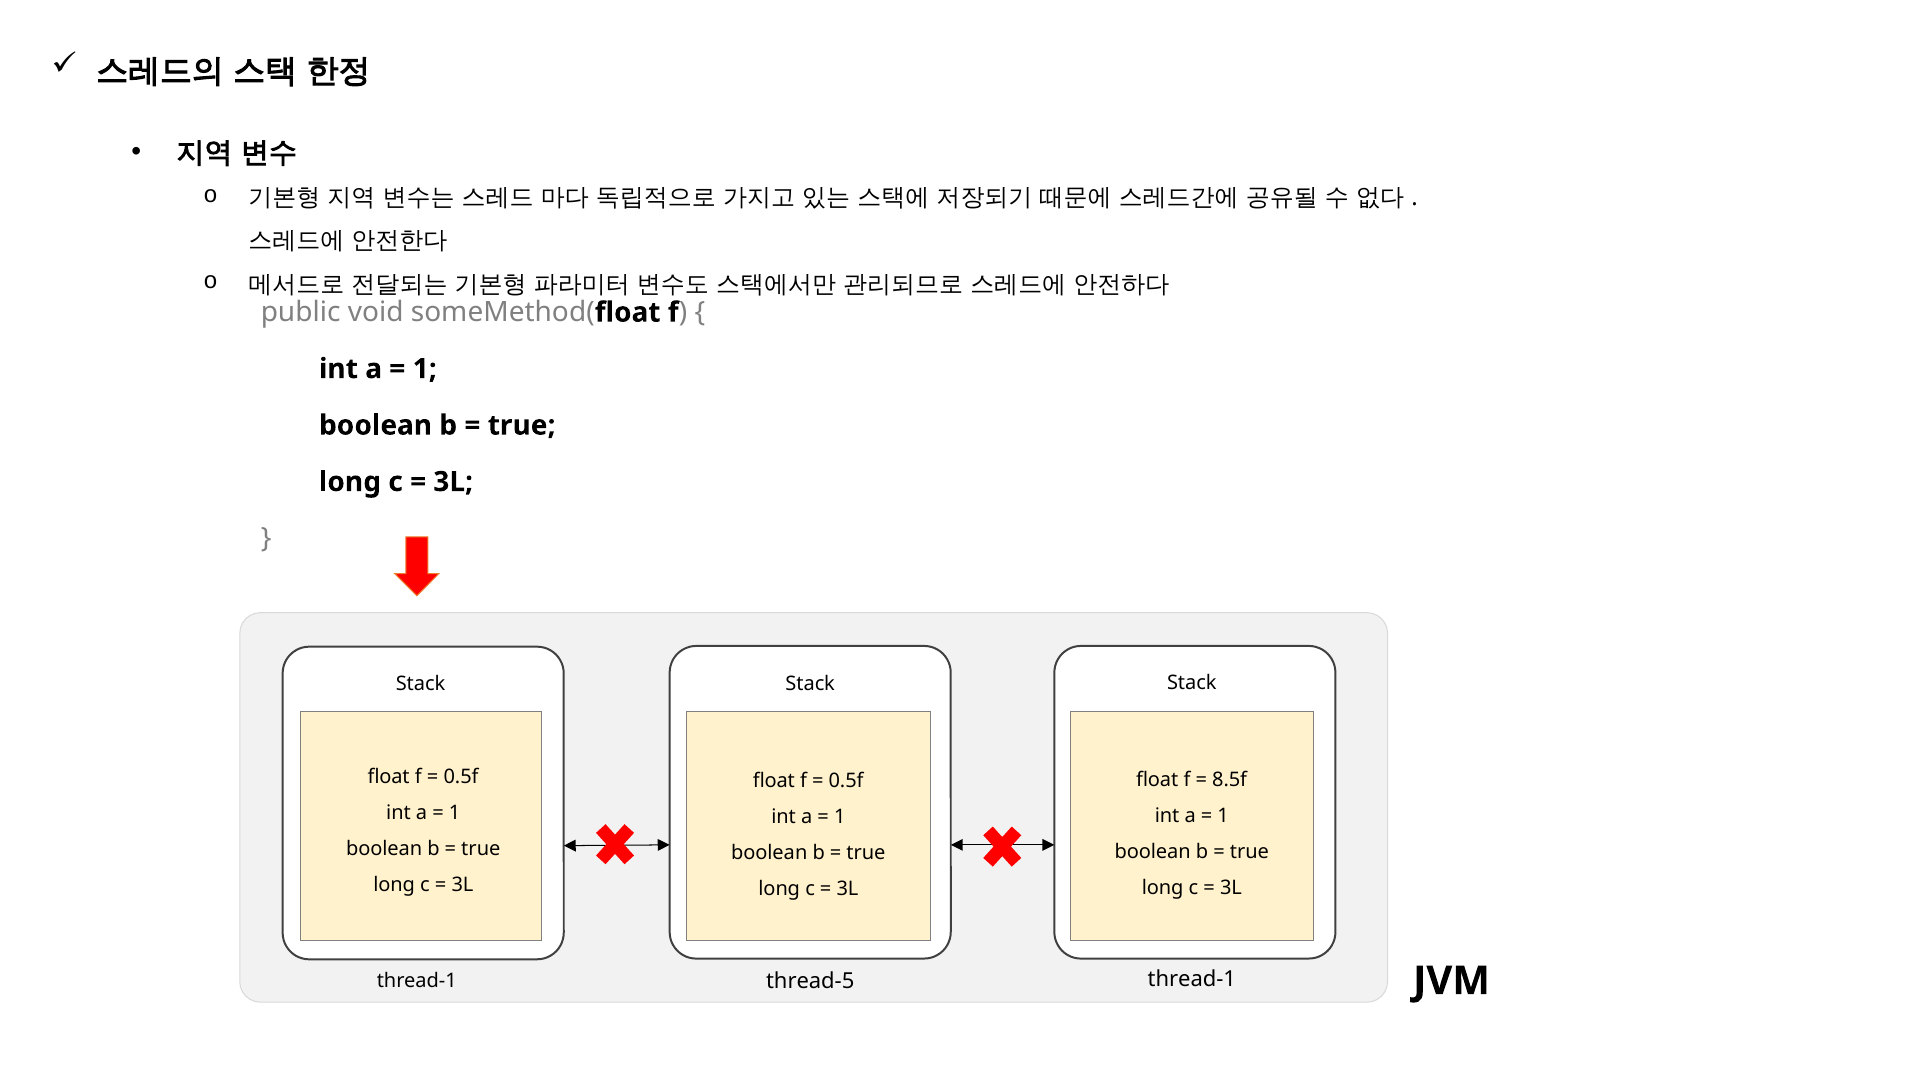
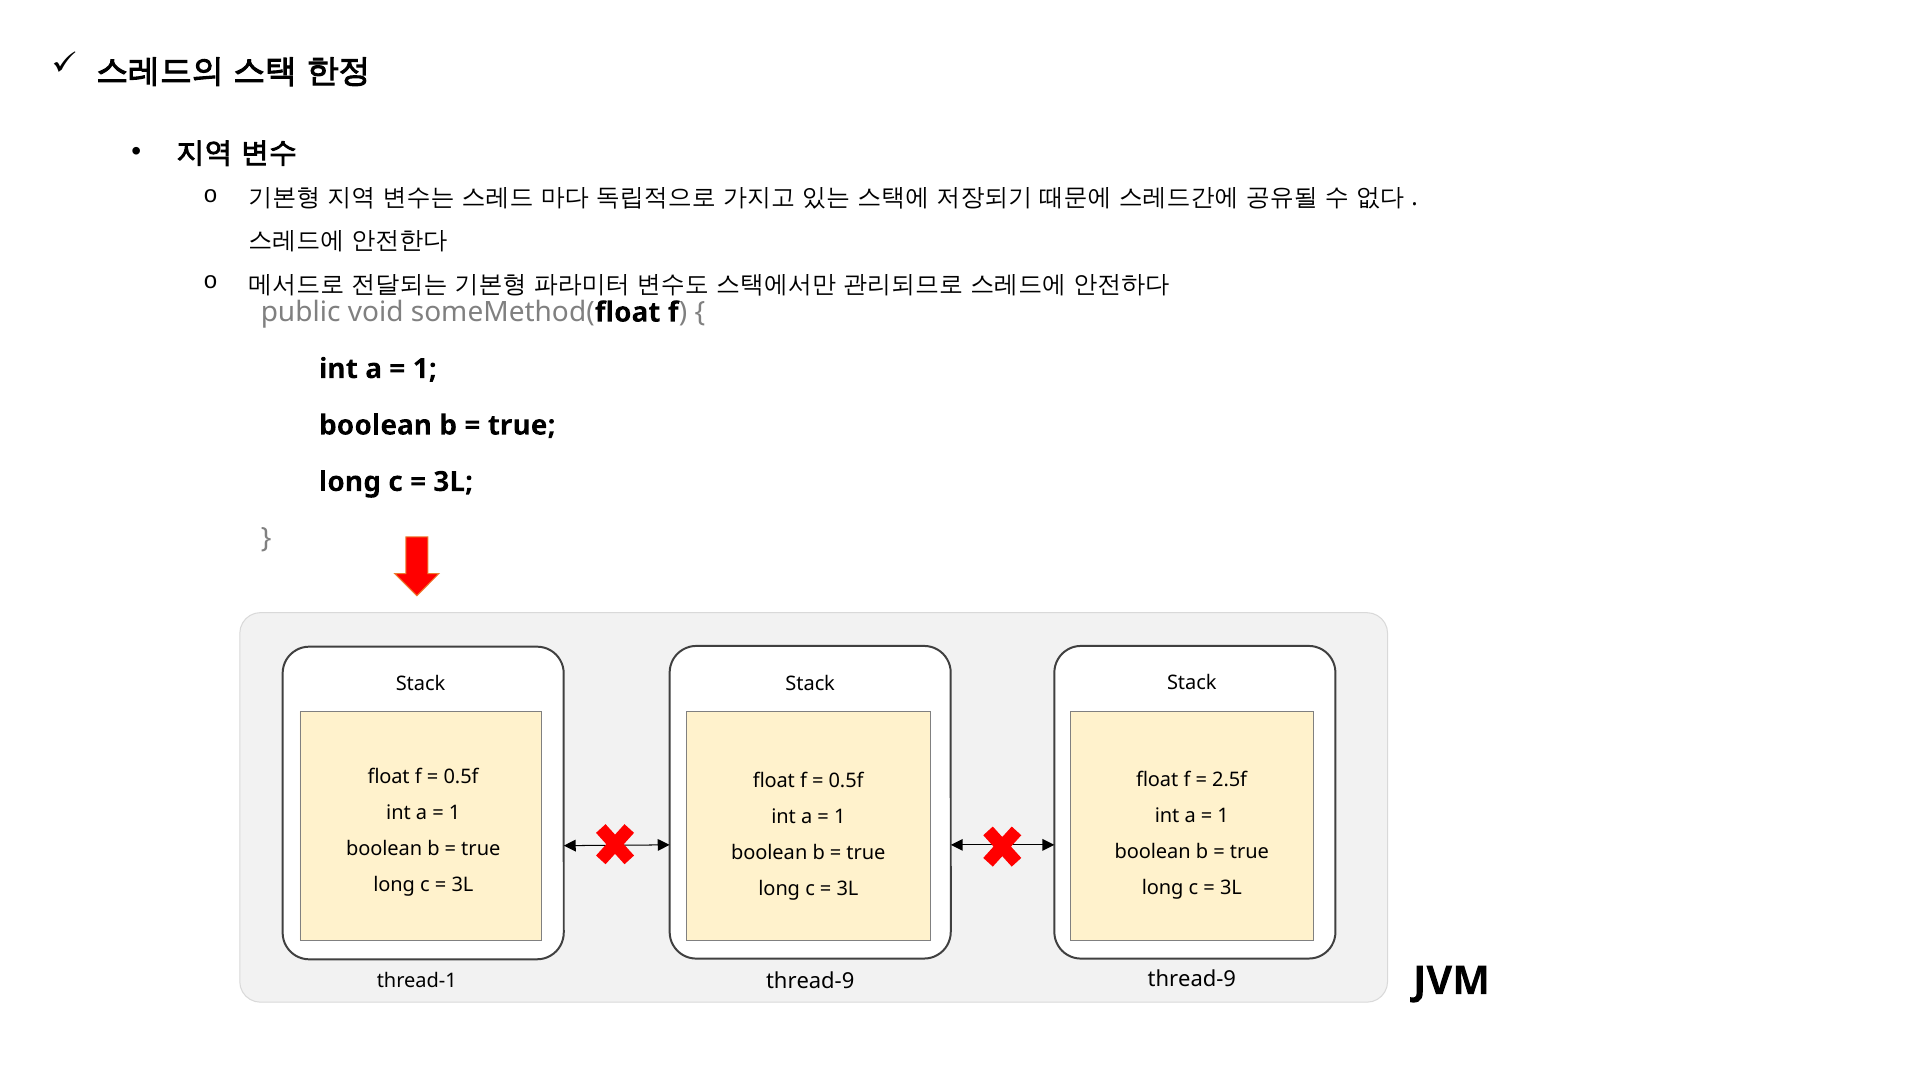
8.5f: 8.5f -> 2.5f (1230, 779)
thread-1: thread-1 -> thread-9 (1192, 979)
thread-5: thread-5 -> thread-9 (810, 981)
